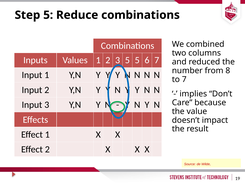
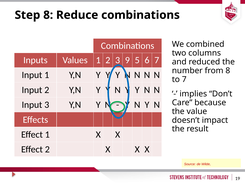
Step 5: 5 -> 8 (48, 15)
5: 5 -> 9 (127, 61)
